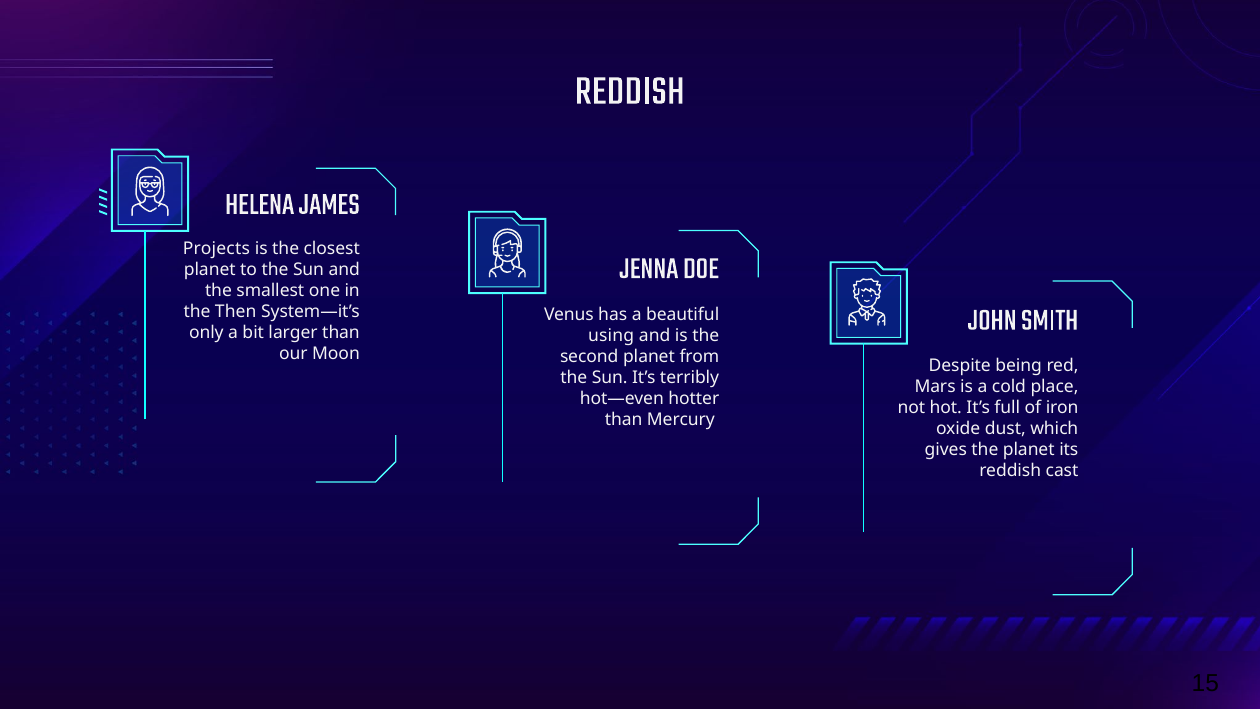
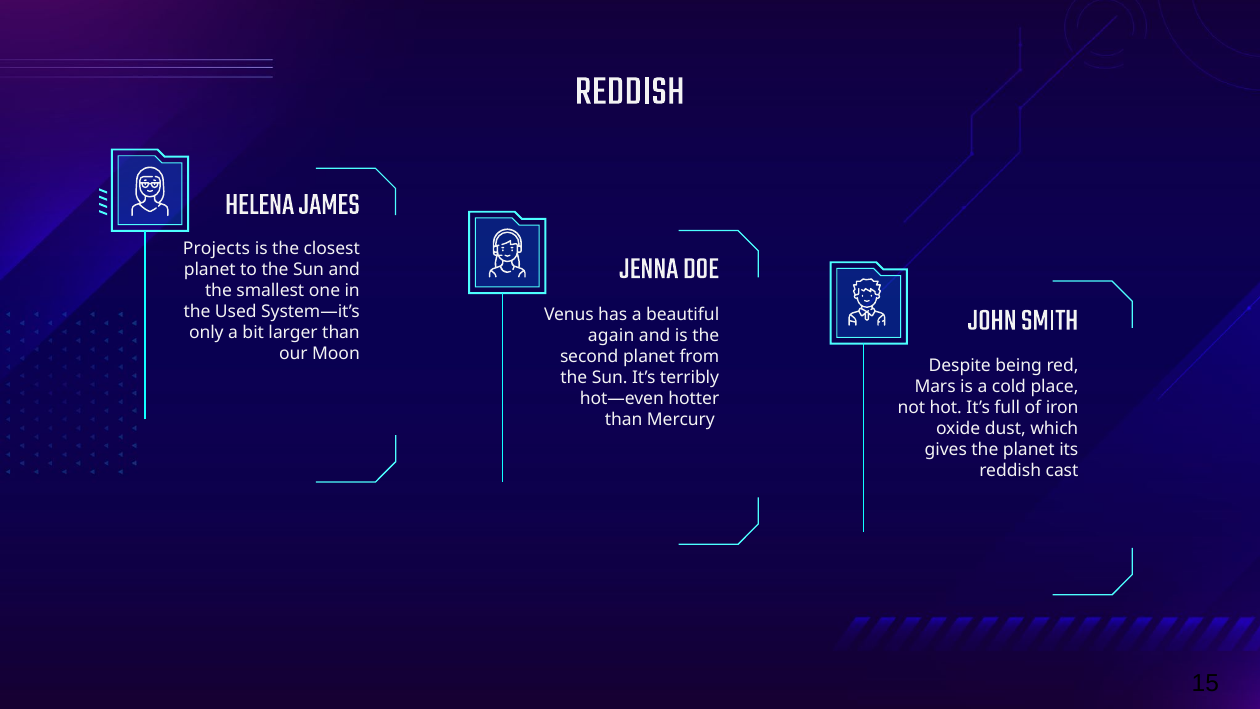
Then: Then -> Used (236, 312)
using: using -> again (611, 336)
